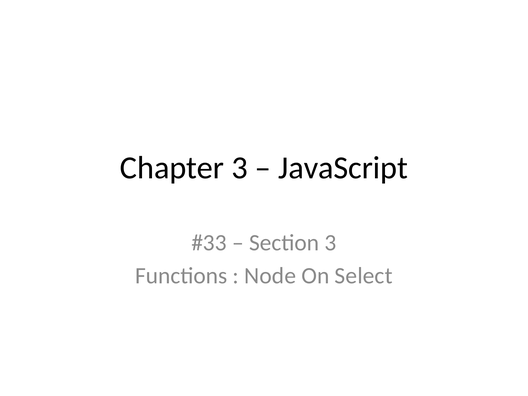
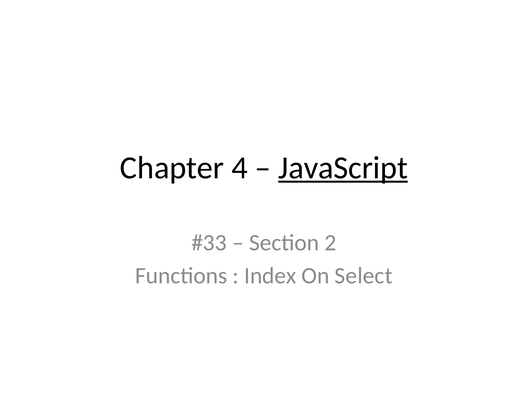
Chapter 3: 3 -> 4 (239, 168)
JavaScript underline: none -> present (343, 168)
Section 3: 3 -> 2 (330, 243)
Node: Node -> Index (270, 276)
